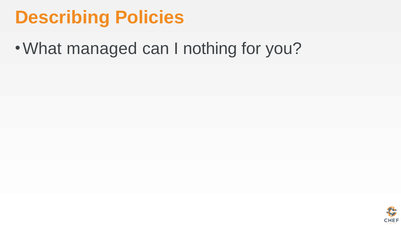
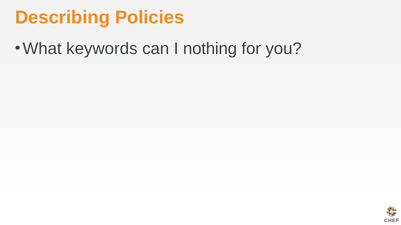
managed: managed -> keywords (102, 49)
